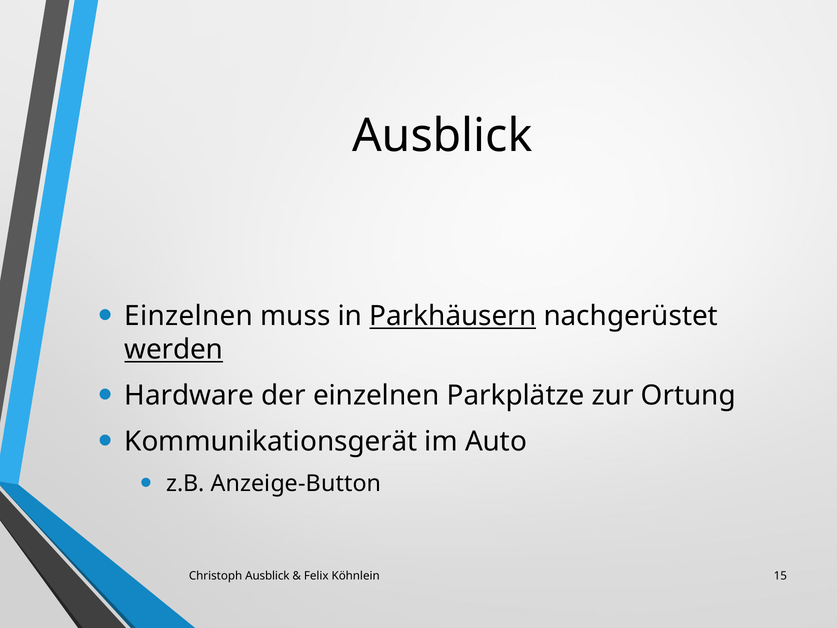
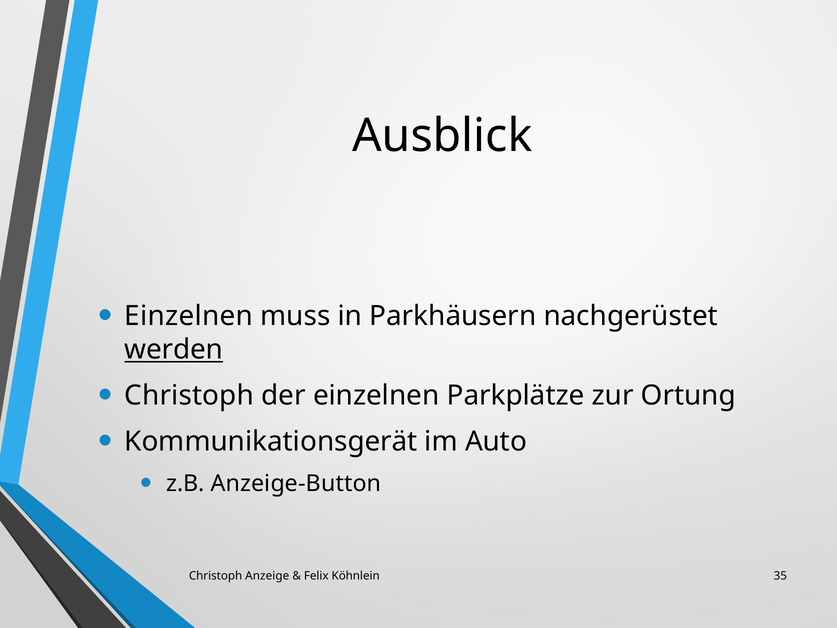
Parkhäusern underline: present -> none (453, 316)
Hardware: Hardware -> Christoph (189, 396)
Christoph Ausblick: Ausblick -> Anzeige (267, 576)
15: 15 -> 35 (780, 576)
